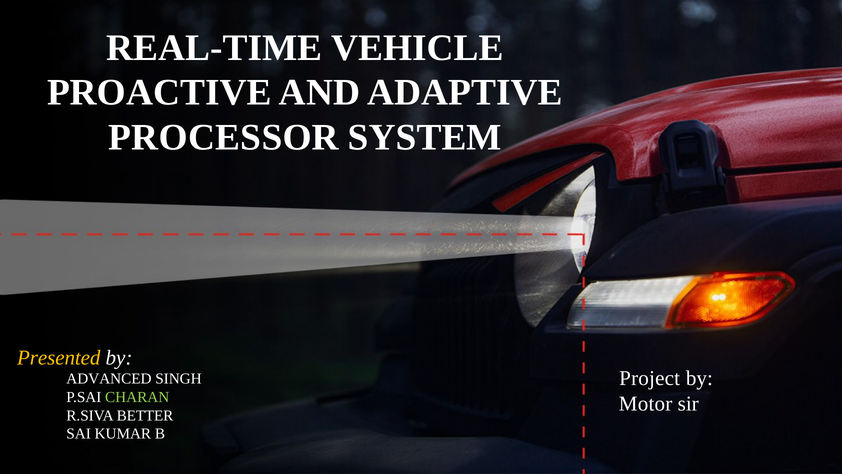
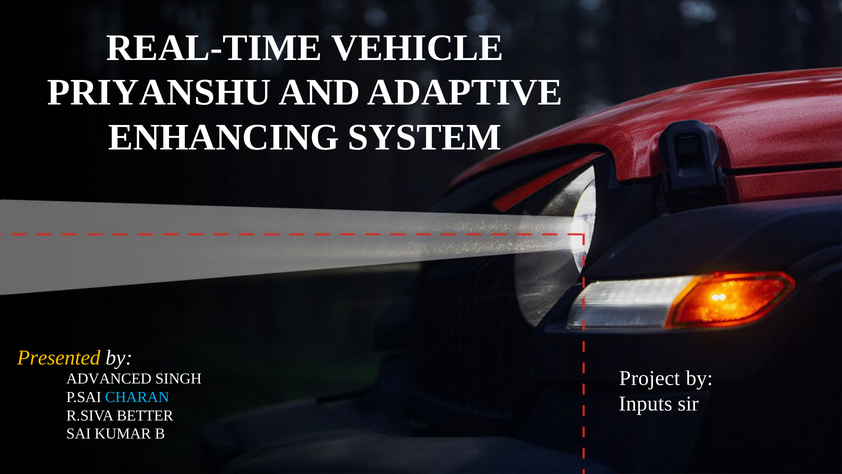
PROACTIVE: PROACTIVE -> PRIYANSHU (159, 93)
PROCESSOR: PROCESSOR -> ENHANCING (224, 137)
CHARAN colour: light green -> light blue (137, 397)
Motor: Motor -> Inputs (646, 403)
